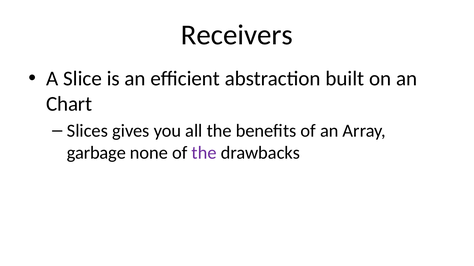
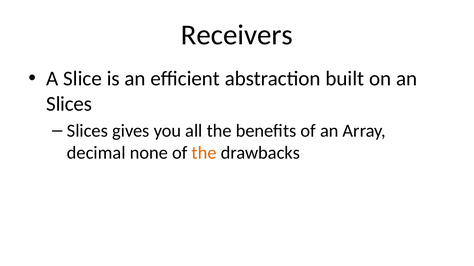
Chart: Chart -> Slices (69, 104)
garbage: garbage -> decimal (96, 153)
the colour: purple -> orange (204, 153)
